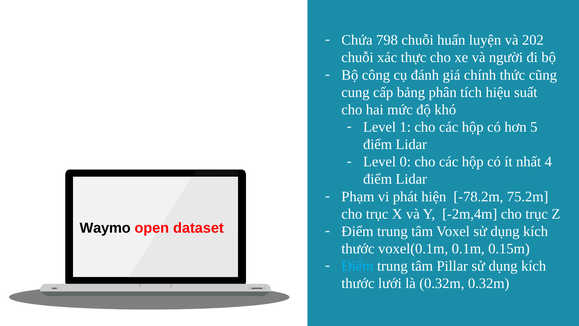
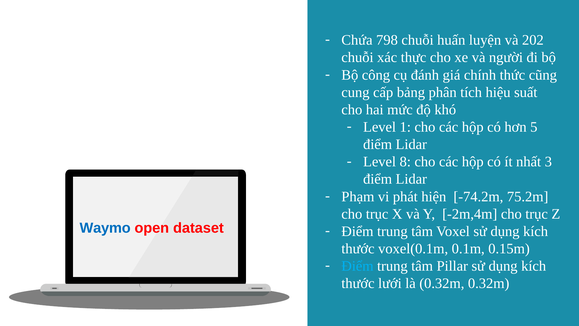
0: 0 -> 8 (405, 162)
4: 4 -> 3 (548, 162)
-78.2m: -78.2m -> -74.2m (478, 196)
Waymo colour: black -> blue (105, 228)
